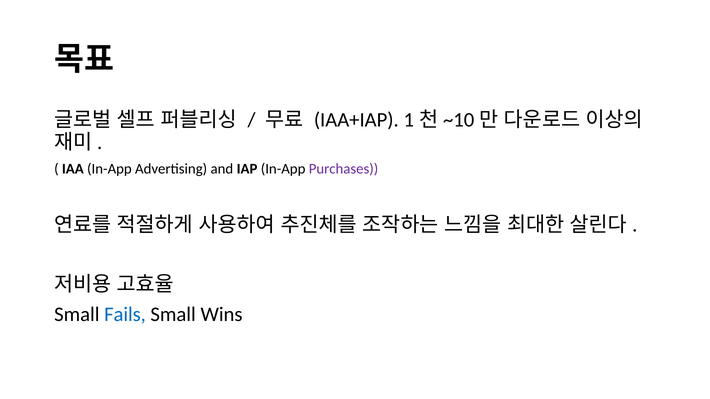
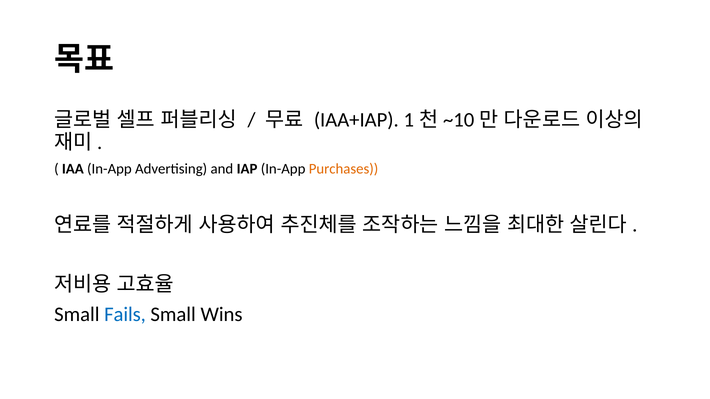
Purchases colour: purple -> orange (344, 169)
